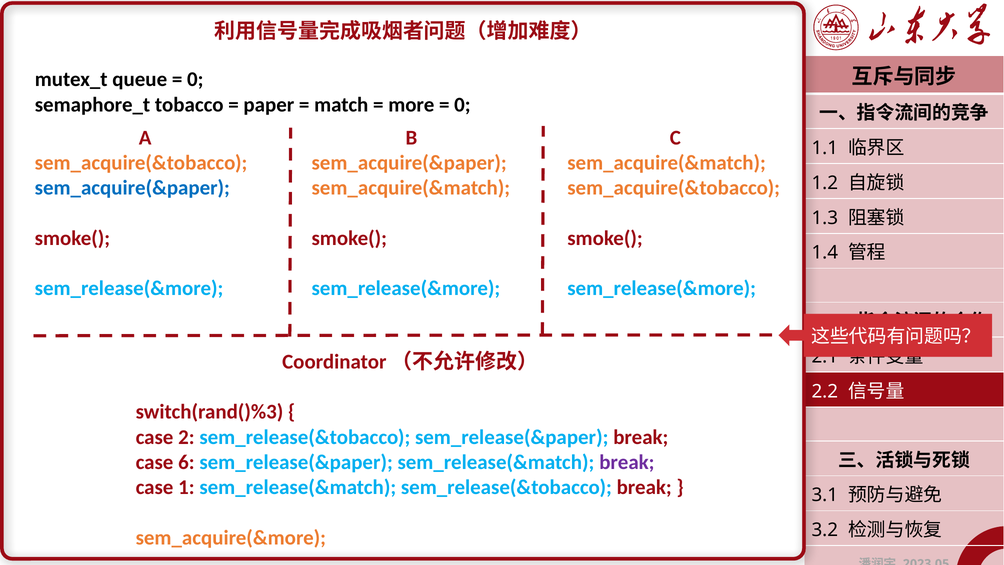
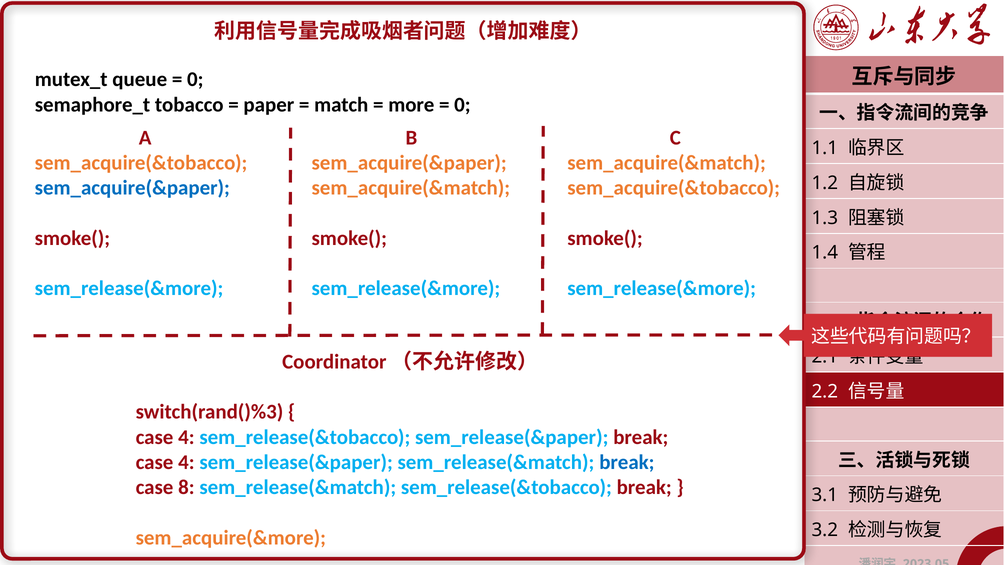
2: 2 -> 4 (186, 437)
6: 6 -> 4 (186, 462)
break colour: purple -> blue (627, 462)
1: 1 -> 8 (186, 487)
